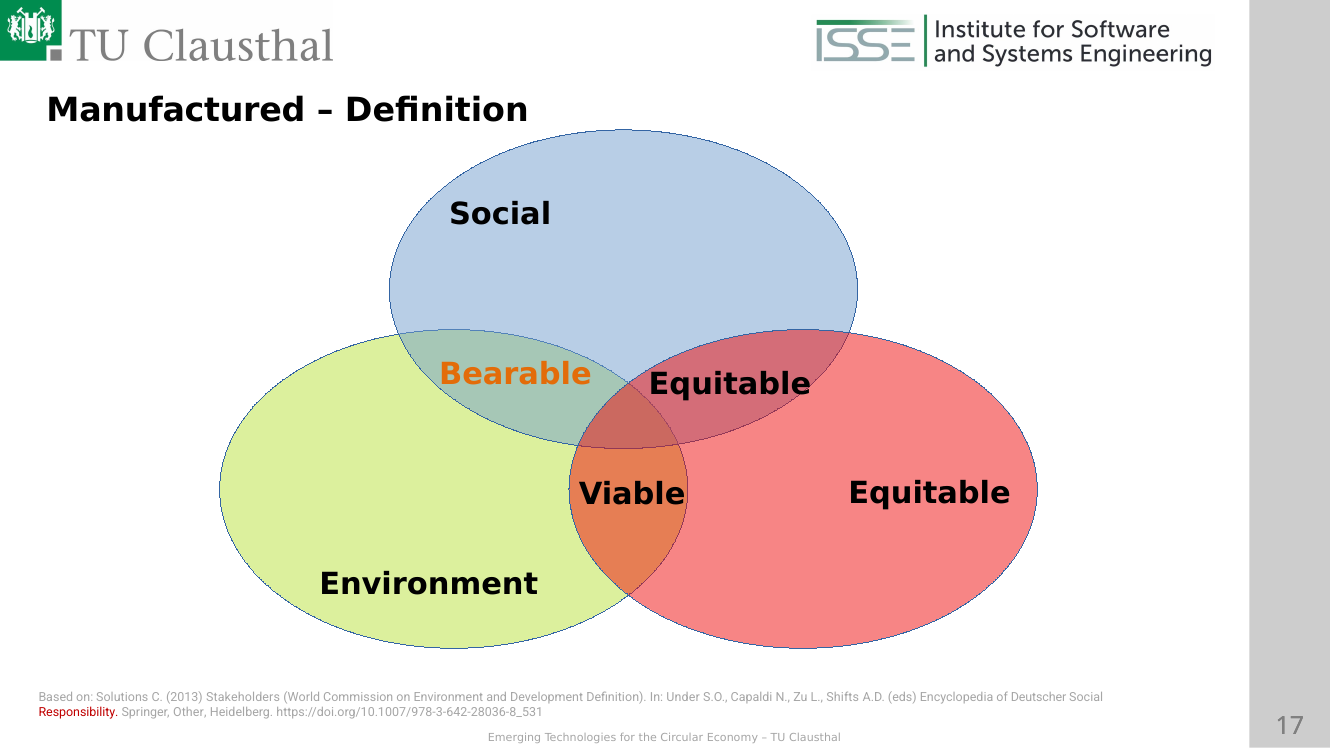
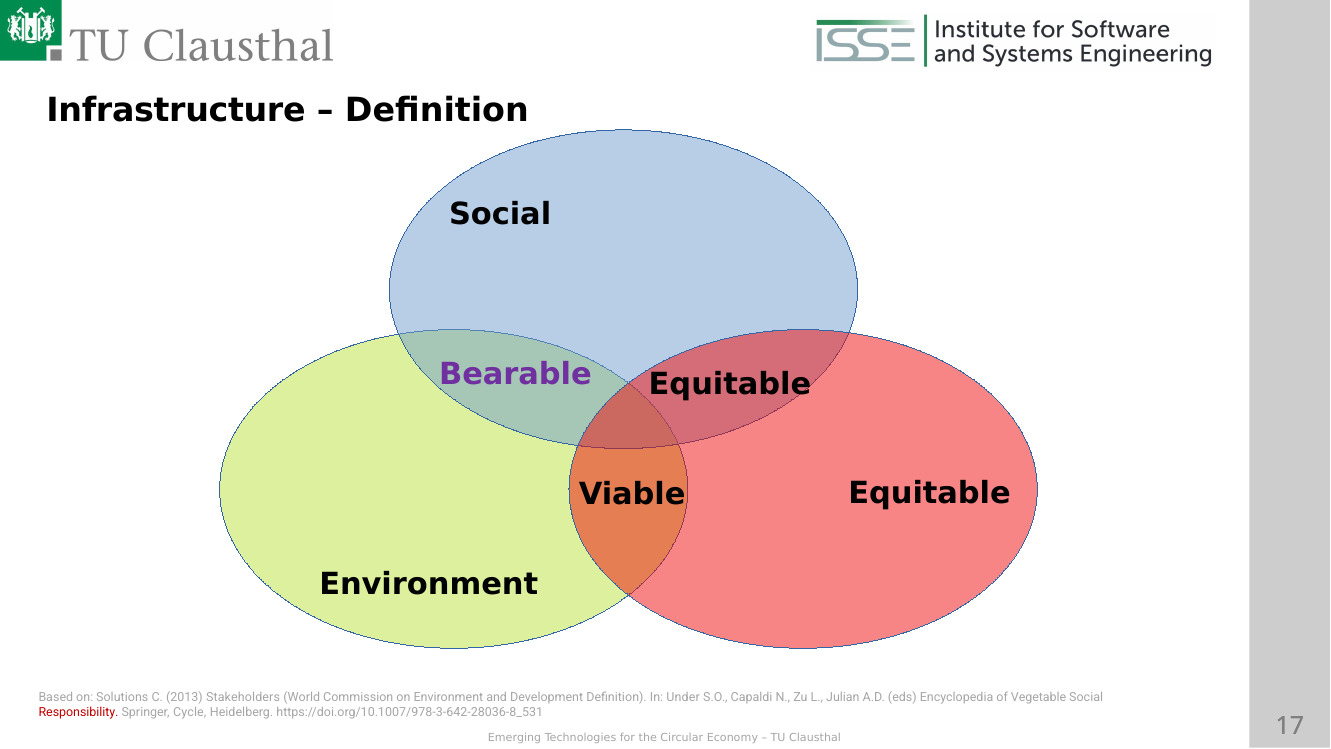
Manufactured: Manufactured -> Infrastructure (176, 111)
Bearable colour: orange -> purple (515, 375)
Shifts: Shifts -> Julian (843, 697)
Deutscher: Deutscher -> Vegetable (1039, 697)
Other: Other -> Cycle (190, 712)
